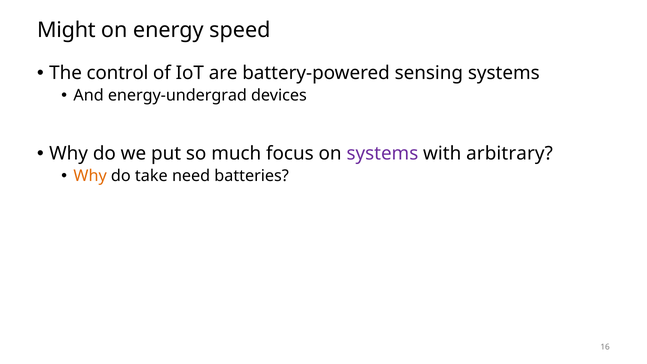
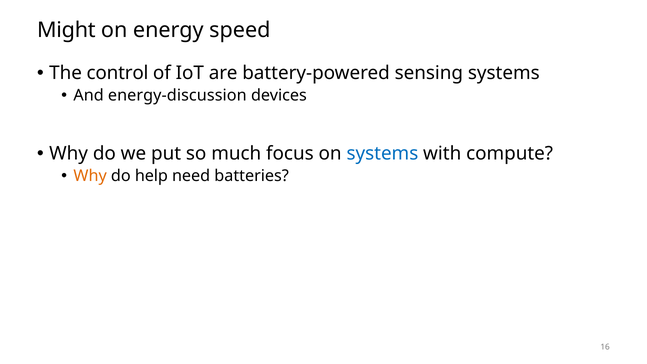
energy-undergrad: energy-undergrad -> energy-discussion (177, 95)
systems colour: purple -> blue (382, 154)
arbitrary: arbitrary -> compute (510, 154)
take: take -> help (151, 176)
